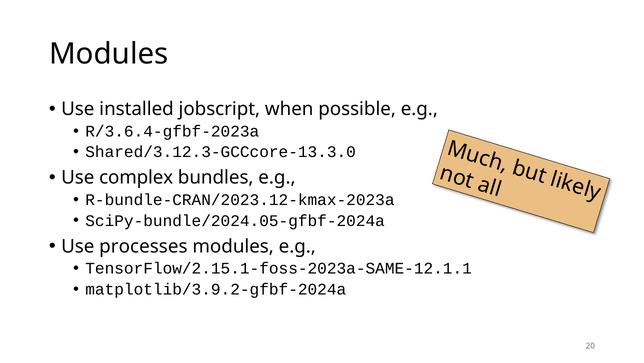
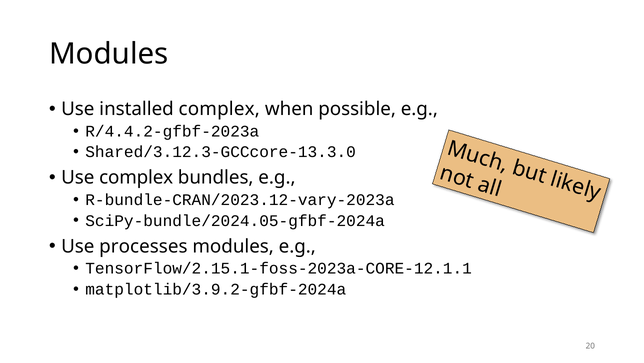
installed jobscript: jobscript -> complex (219, 109)
R/3.6.4-gfbf-2023a: R/3.6.4-gfbf-2023a -> R/4.4.2-gfbf-2023a (172, 131)
R-bundle-CRAN/2023.12-kmax-2023a: R-bundle-CRAN/2023.12-kmax-2023a -> R-bundle-CRAN/2023.12-vary-2023a (240, 200)
TensorFlow/2.15.1-foss-2023a-SAME-12.1.1: TensorFlow/2.15.1-foss-2023a-SAME-12.1.1 -> TensorFlow/2.15.1-foss-2023a-CORE-12.1.1 (279, 268)
